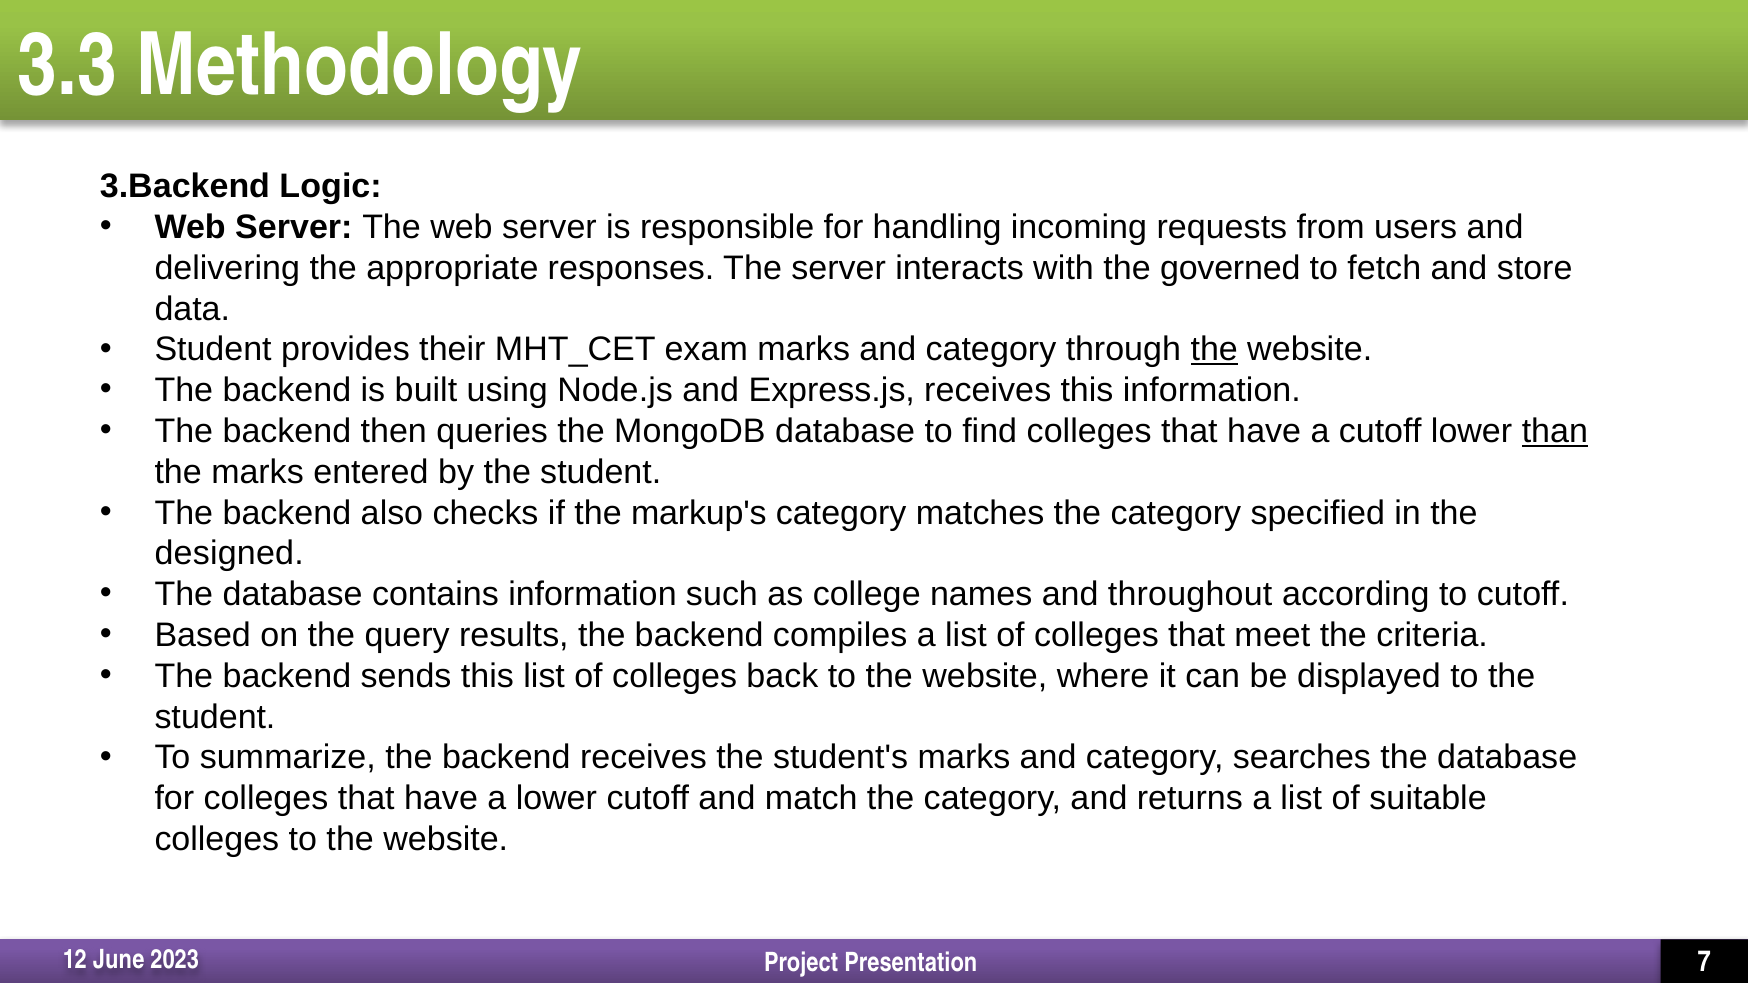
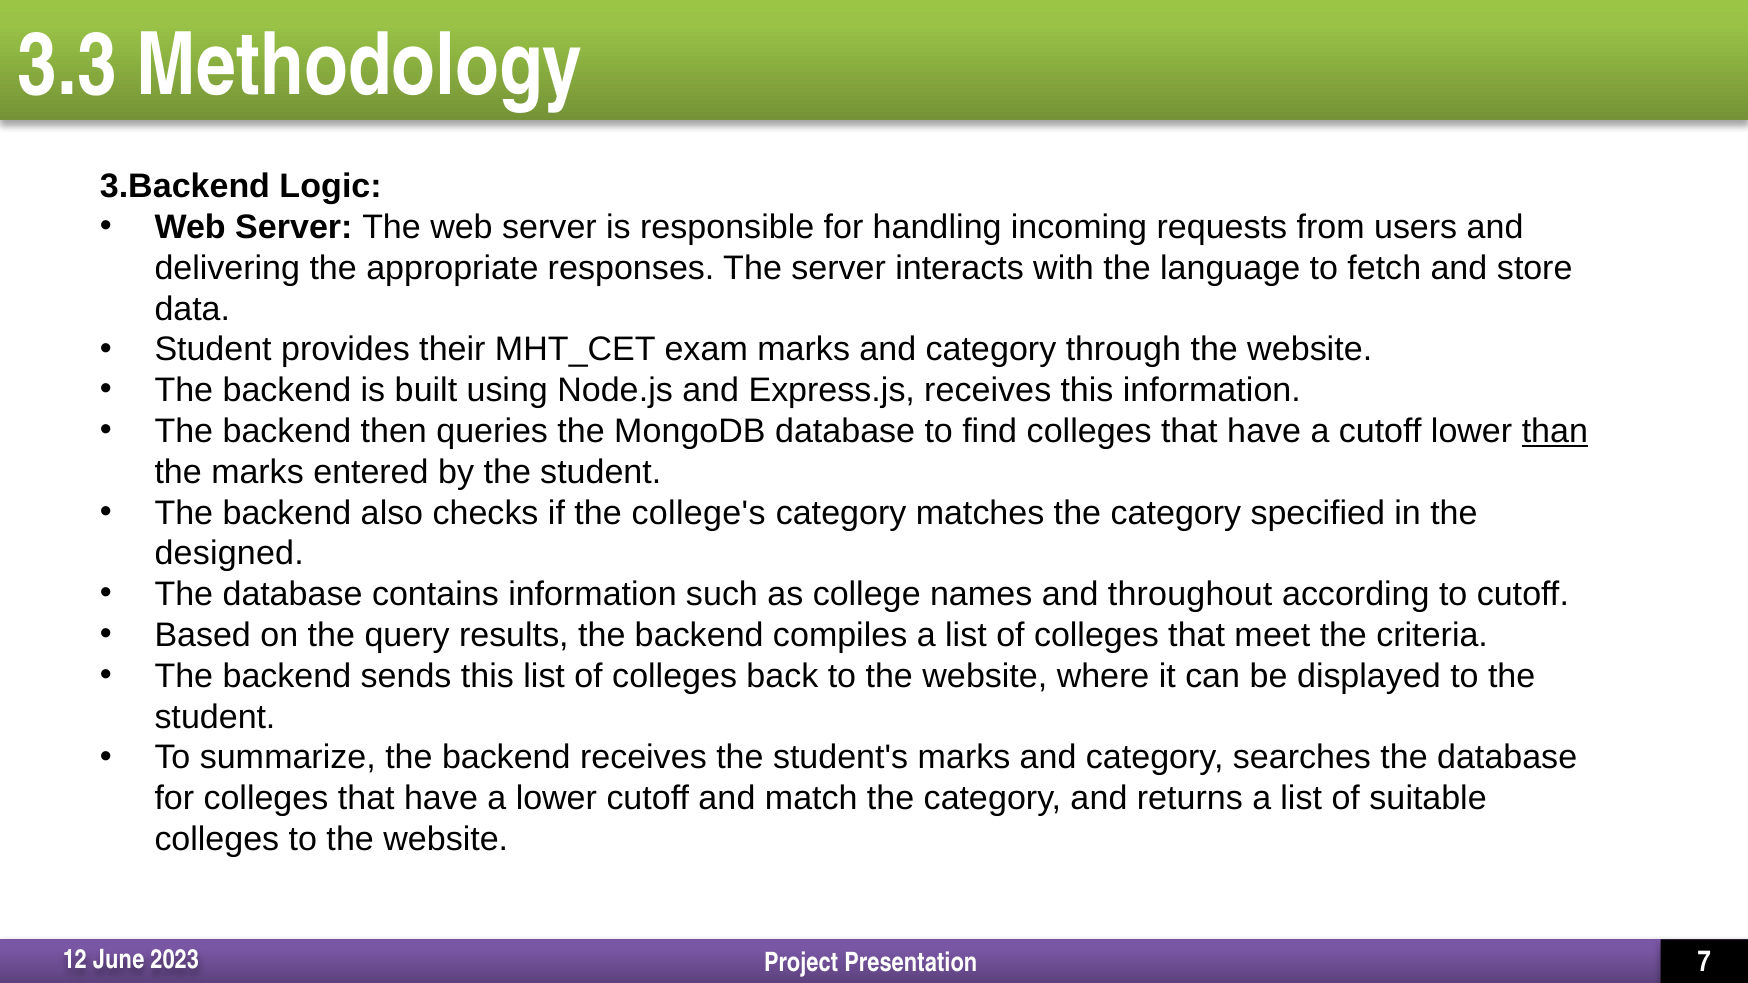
governed: governed -> language (1230, 268)
the underline: present -> none (1214, 350)
markup's: markup's -> college's (699, 513)
